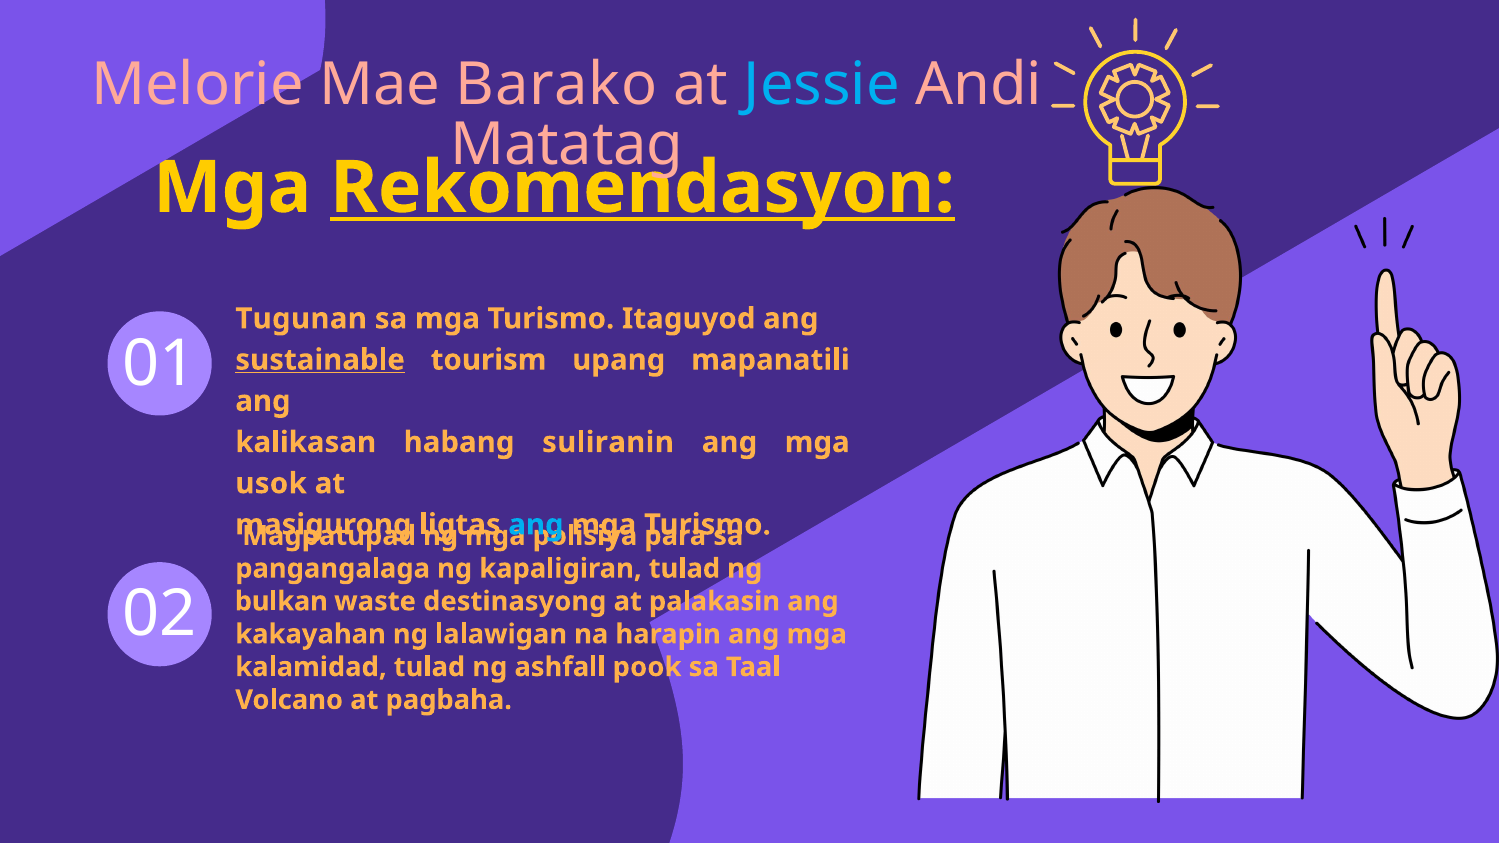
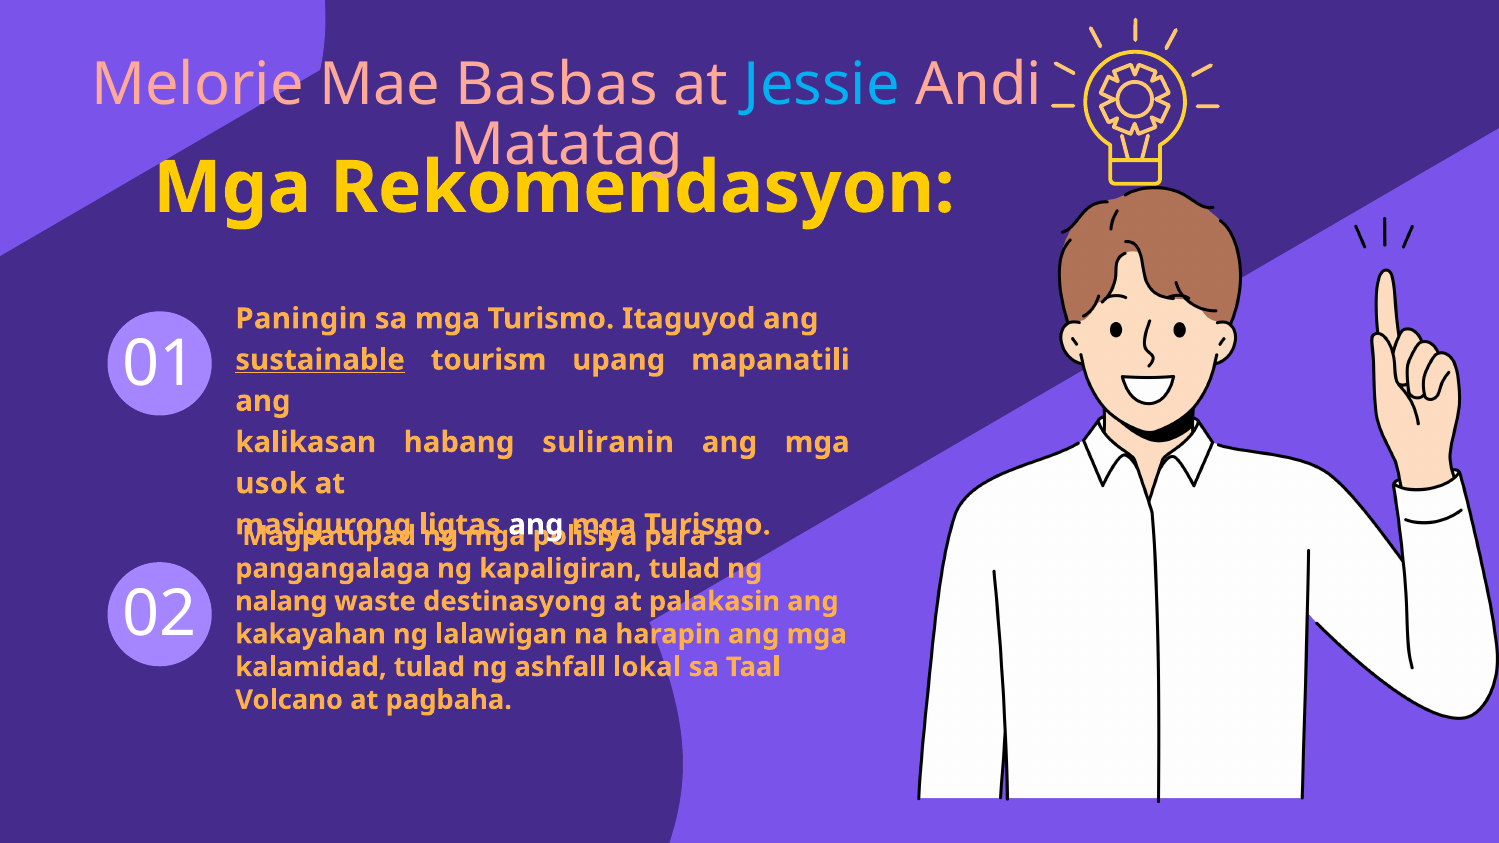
Barako: Barako -> Basbas (557, 85)
Rekomendasyon underline: present -> none (642, 188)
Tugunan: Tugunan -> Paningin (301, 319)
ang colour: light blue -> white (536, 525)
bulkan: bulkan -> nalang (281, 602)
pook: pook -> lokal (647, 667)
